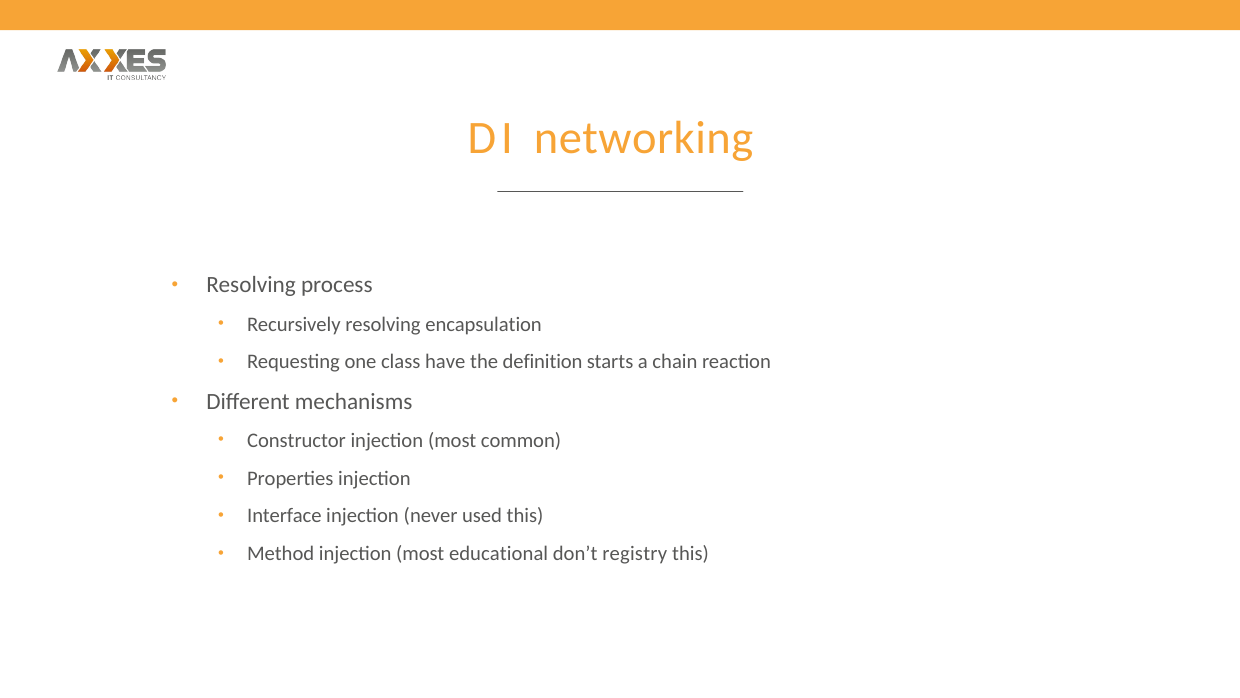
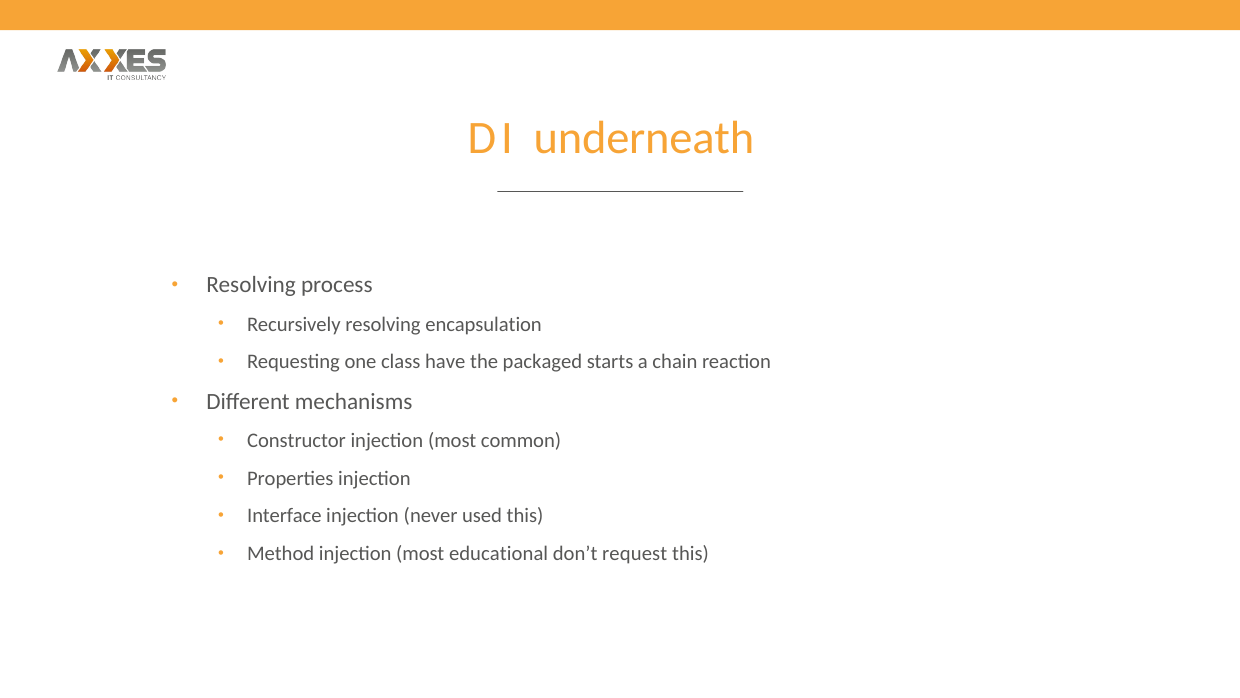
networking: networking -> underneath (644, 138)
definition: definition -> packaged (542, 362)
registry: registry -> request (635, 553)
